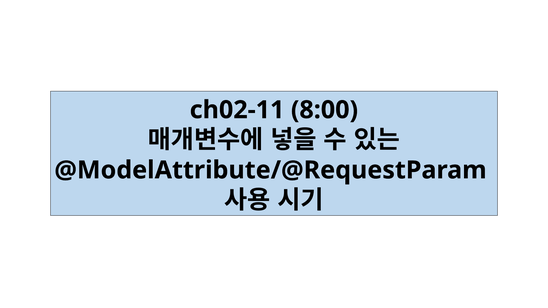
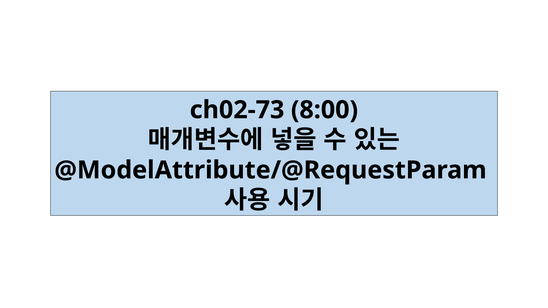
ch02-11: ch02-11 -> ch02-73 (237, 110)
